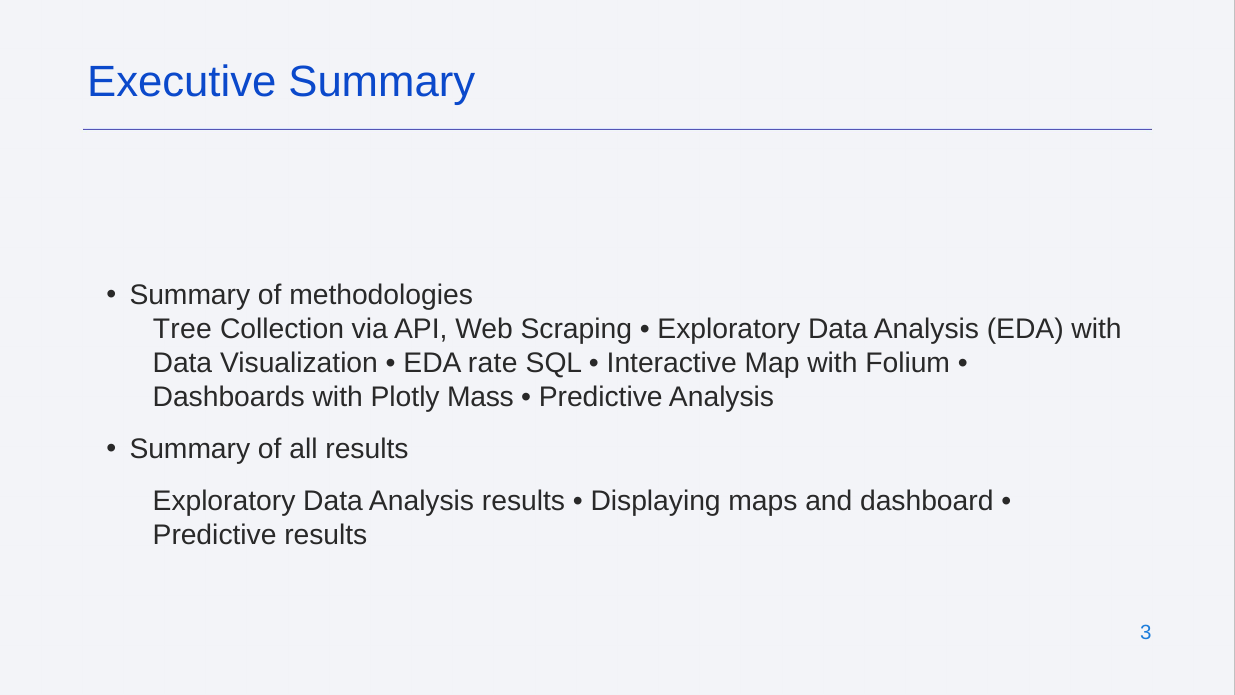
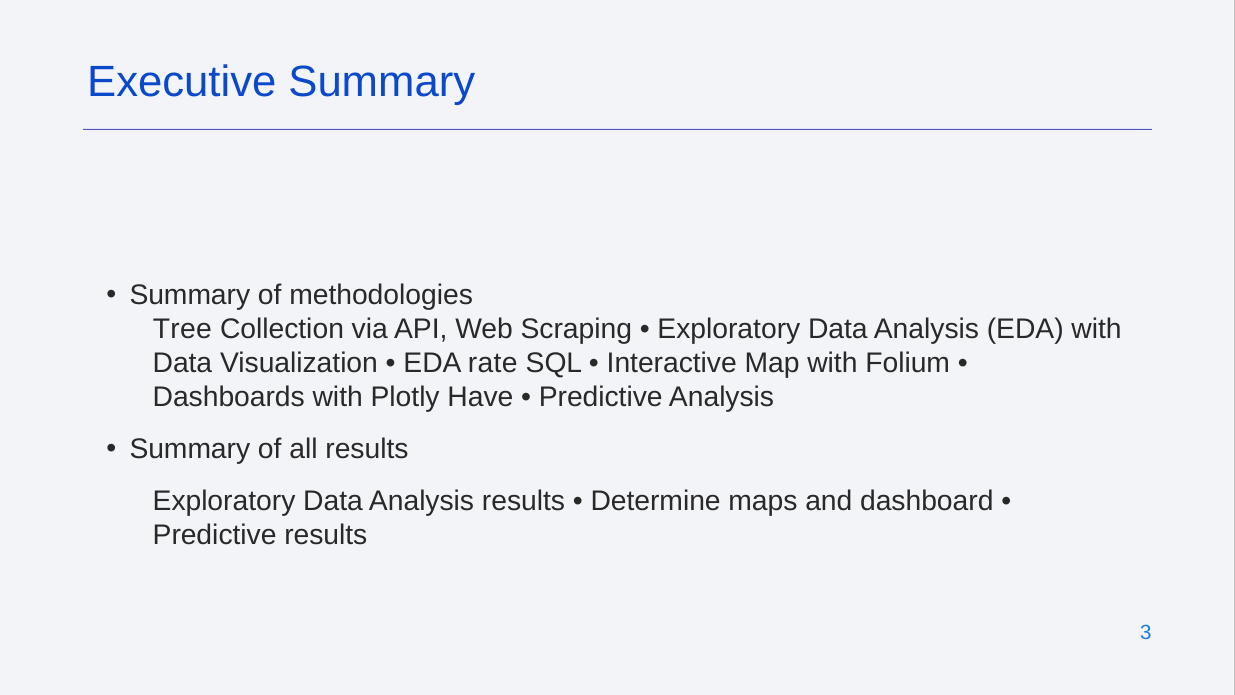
Mass: Mass -> Have (480, 397)
Displaying: Displaying -> Determine (656, 501)
